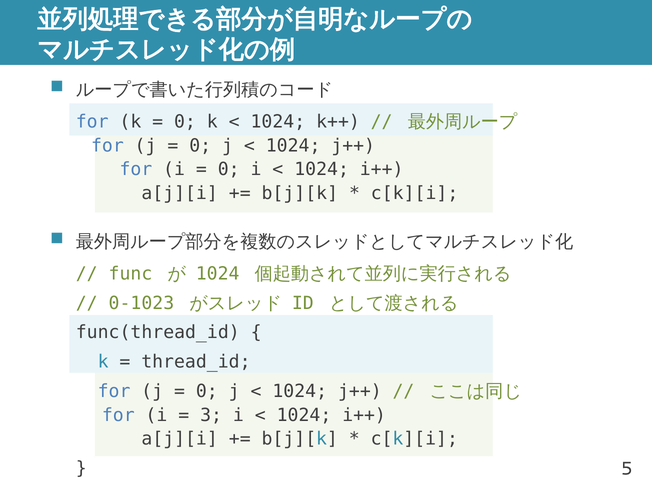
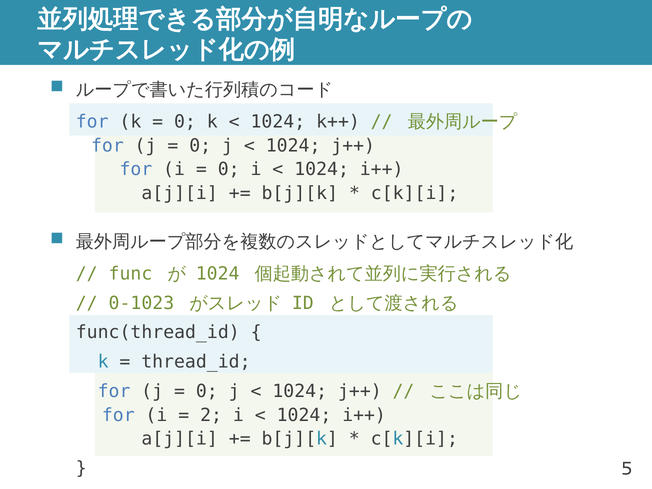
3: 3 -> 2 (211, 415)
